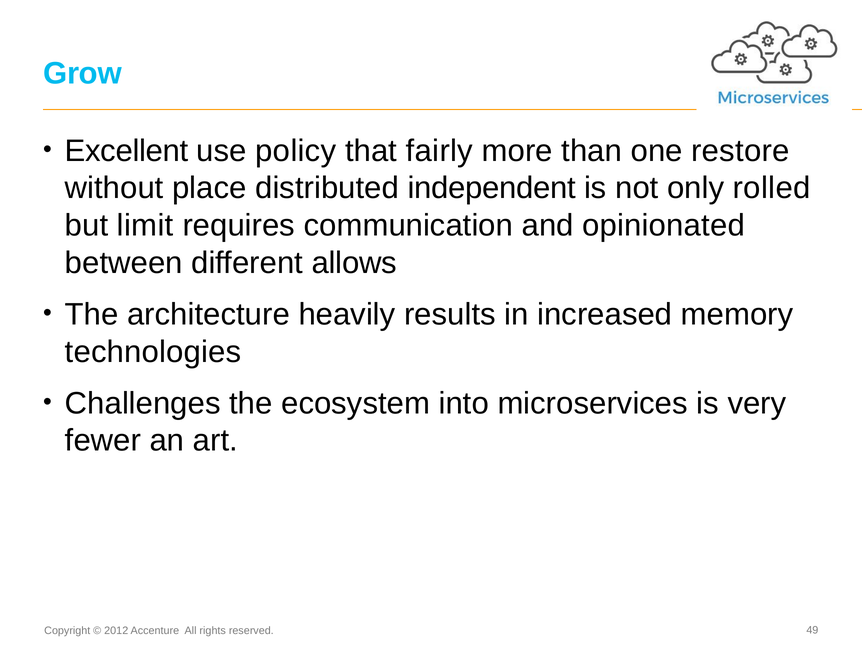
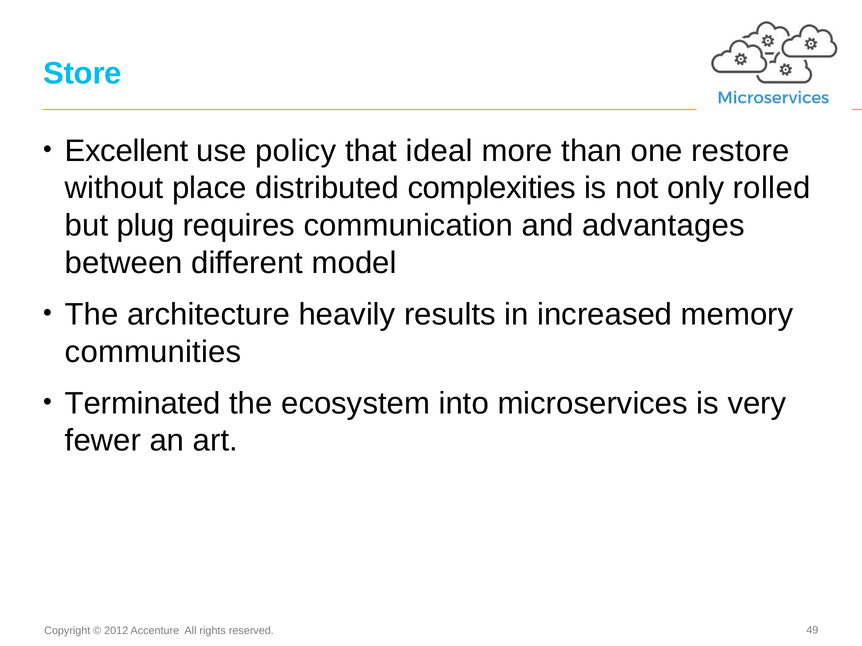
Grow: Grow -> Store (82, 74)
fairly: fairly -> ideal (439, 151)
independent: independent -> complexities (492, 188)
limit: limit -> plug (146, 226)
opinionated: opinionated -> advantages (664, 226)
allows: allows -> model (354, 263)
technologies: technologies -> communities (153, 352)
Challenges: Challenges -> Terminated (143, 404)
